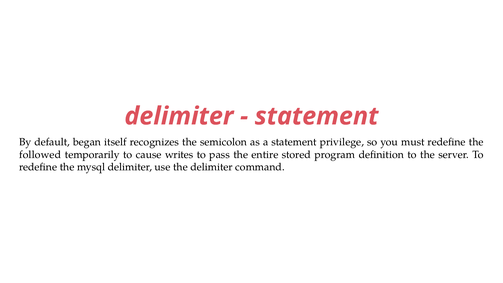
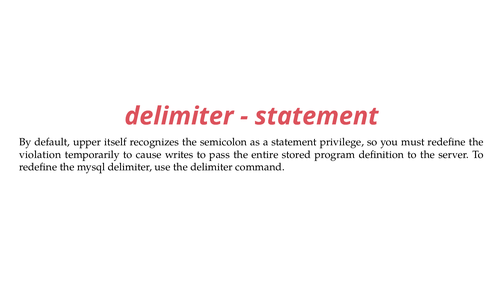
began: began -> upper (87, 142)
followed: followed -> violation (40, 155)
